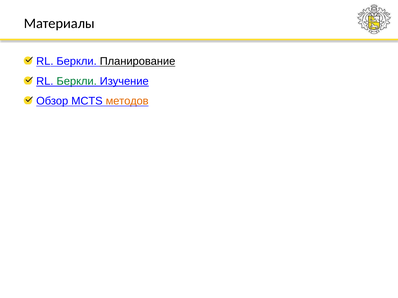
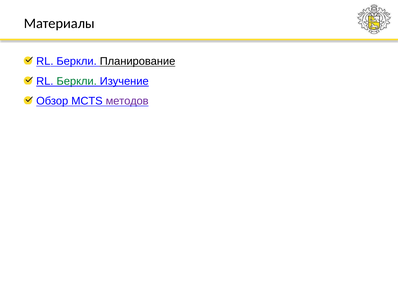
методов colour: orange -> purple (127, 101)
